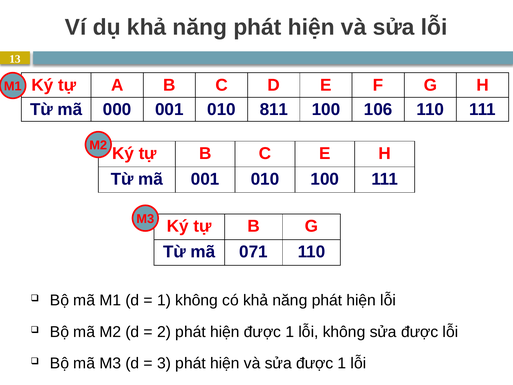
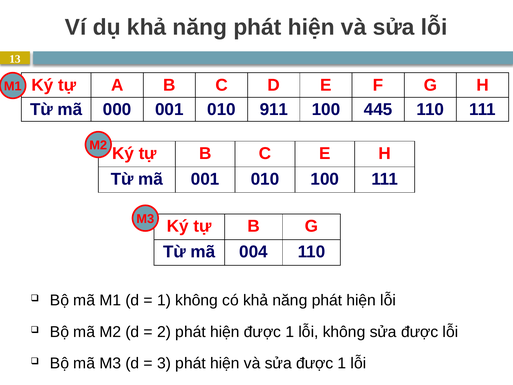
811: 811 -> 911 (274, 110)
106: 106 -> 445 (378, 110)
071: 071 -> 004 (254, 252)
